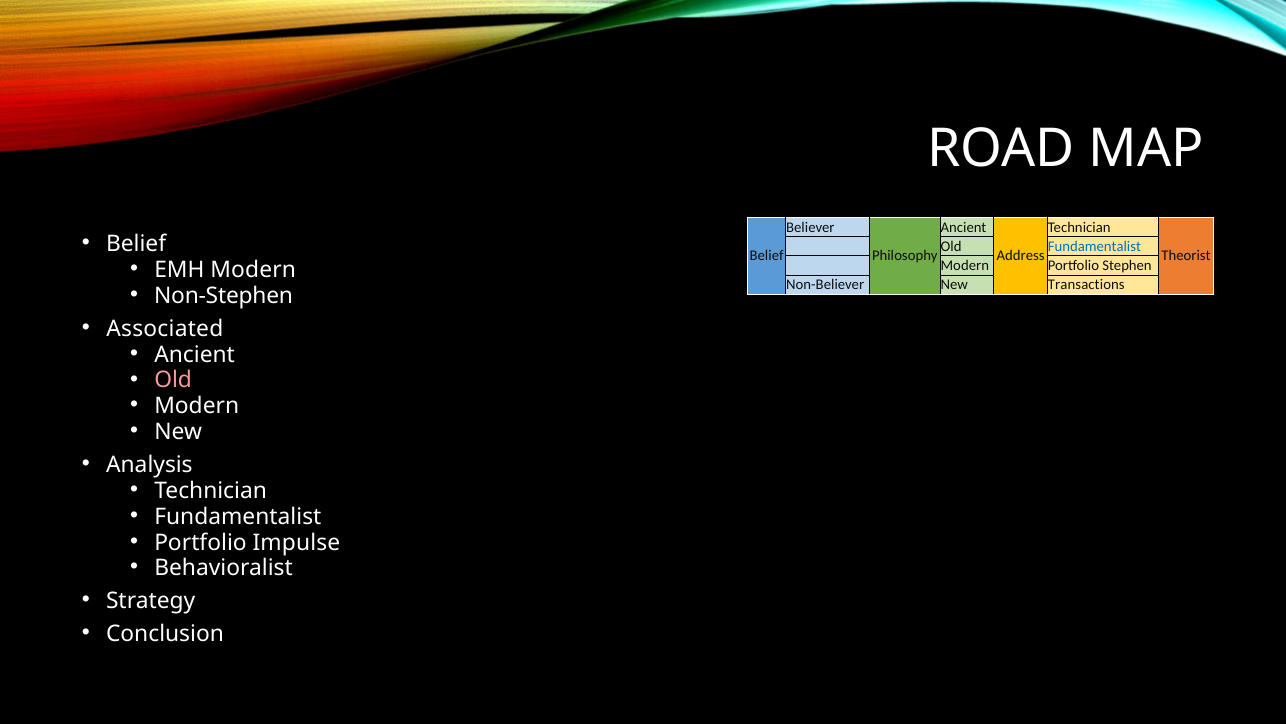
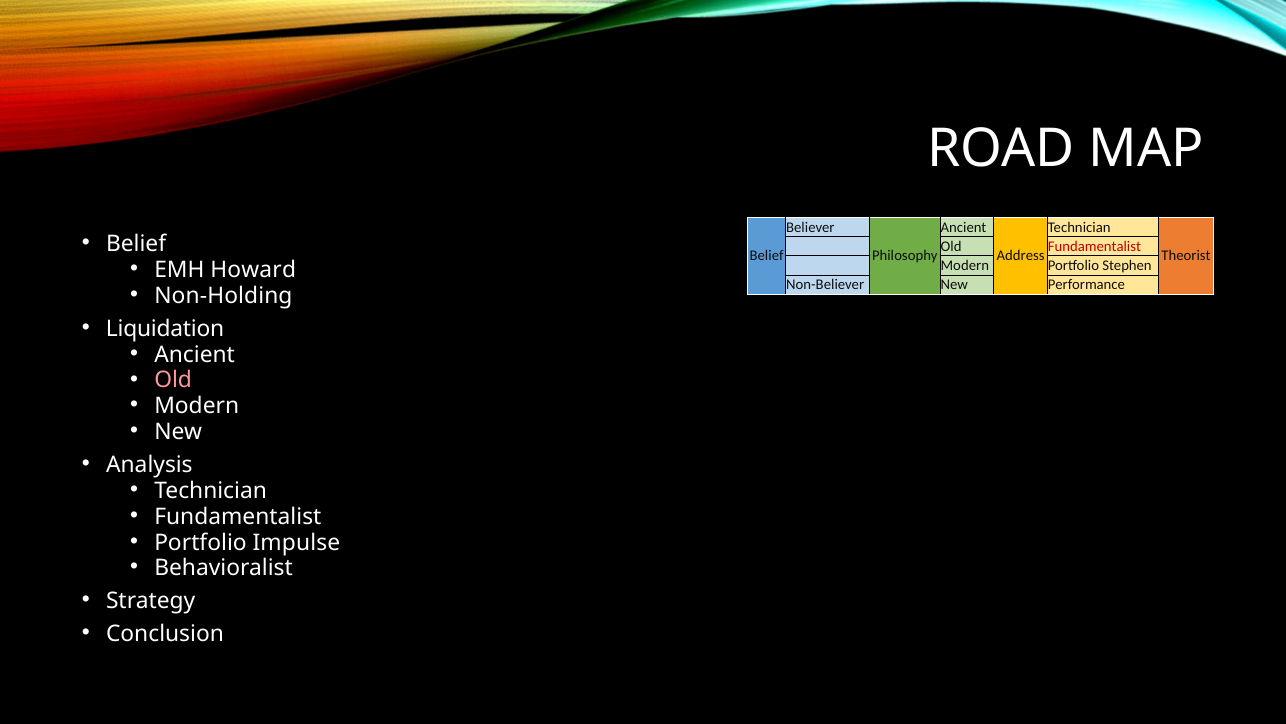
Fundamentalist colour: blue -> red (1094, 246)
EMH Modern: Modern -> Howard (253, 270)
Transactions: Transactions -> Performance (1086, 285)
Non-Stephen: Non-Stephen -> Non-Holding (223, 296)
Associated: Associated -> Liquidation (165, 328)
